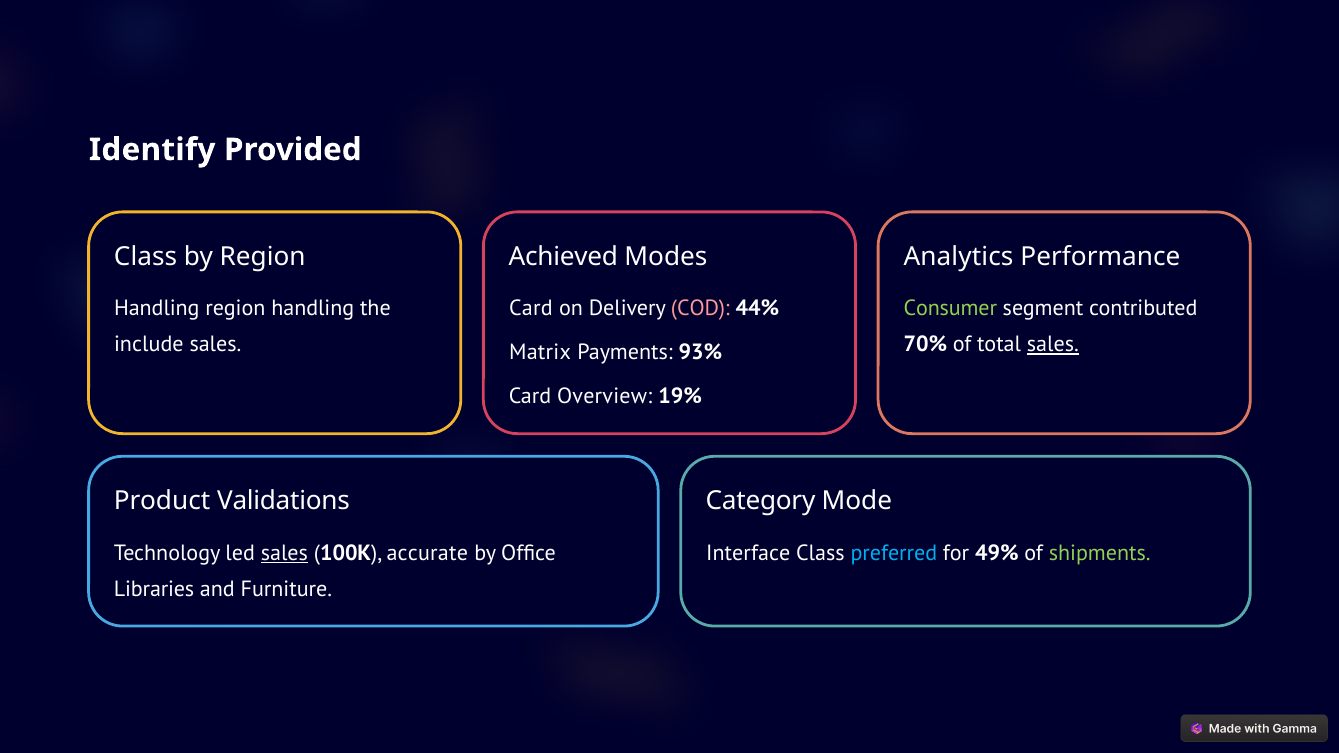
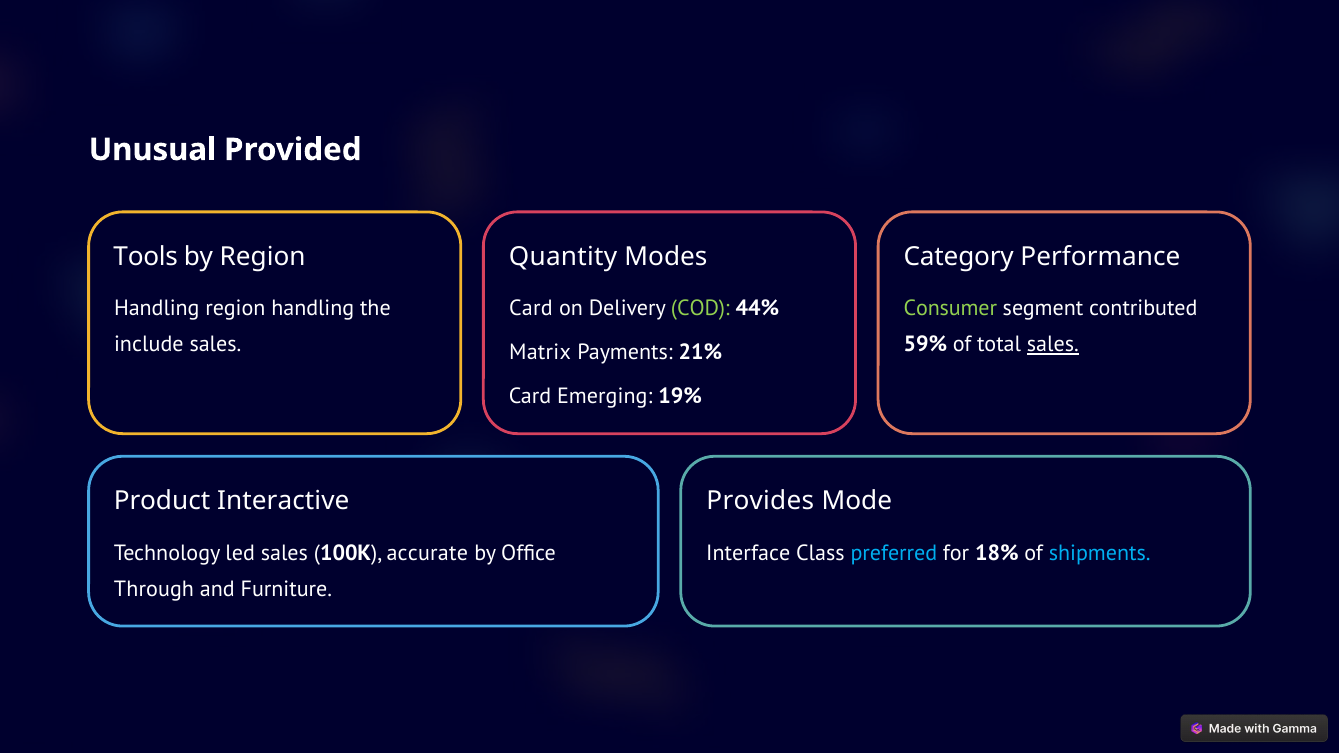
Identify: Identify -> Unusual (152, 150)
Class: Class -> Tools (146, 257)
Achieved: Achieved -> Quantity (563, 257)
Analytics: Analytics -> Category (959, 257)
COD colour: pink -> light green (700, 308)
70%: 70% -> 59% (925, 345)
93%: 93% -> 21% (700, 353)
Overview: Overview -> Emerging (605, 397)
Validations: Validations -> Interactive (283, 501)
Category: Category -> Provides (760, 501)
sales underline: present -> none (284, 553)
49%: 49% -> 18% (997, 553)
shipments colour: light green -> light blue (1100, 553)
Libraries: Libraries -> Through (154, 589)
